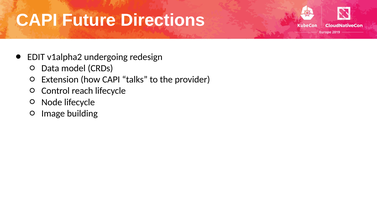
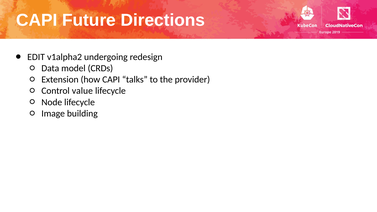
reach: reach -> value (82, 91)
